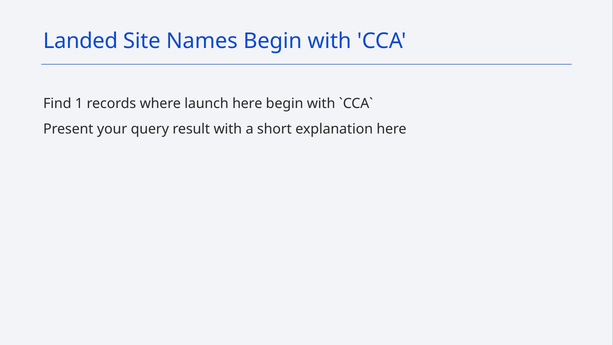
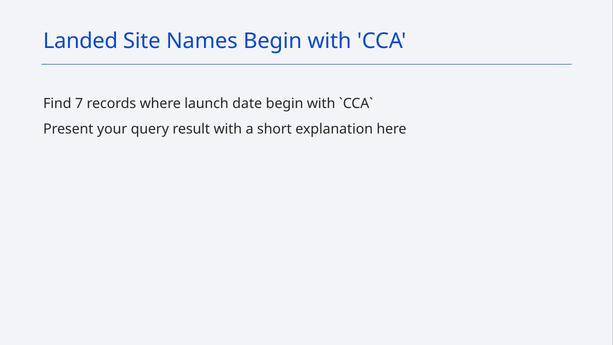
1: 1 -> 7 (79, 103)
launch here: here -> date (247, 103)
